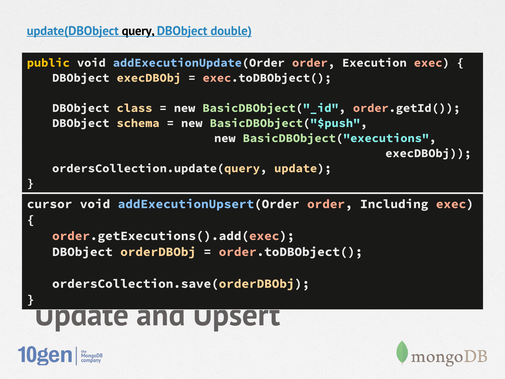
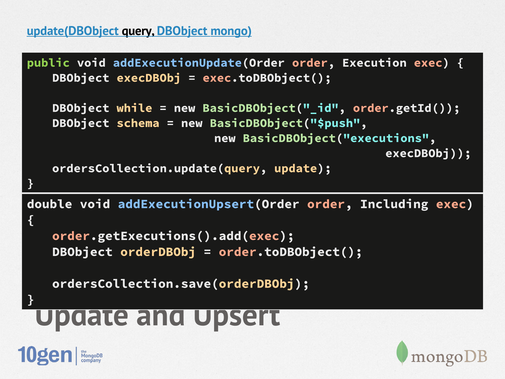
double: double -> mongo (231, 31)
public colour: yellow -> light green (48, 63)
class: class -> while (134, 108)
cursor: cursor -> double (50, 204)
